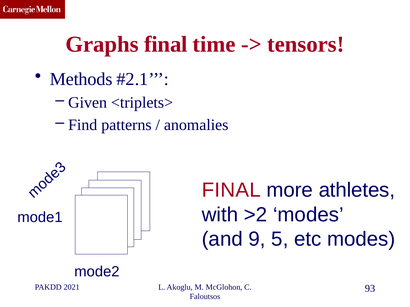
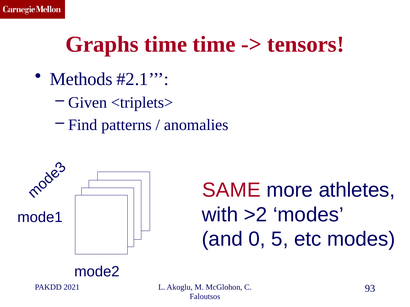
Graphs final: final -> time (166, 44)
FINAL: FINAL -> SAME (231, 190)
9: 9 -> 0 (257, 240)
